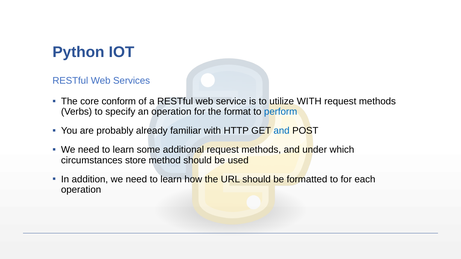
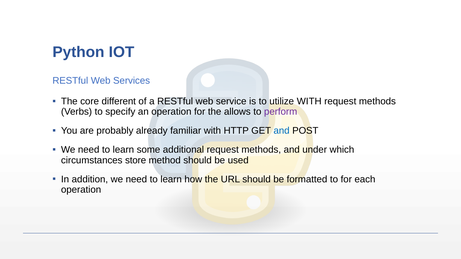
conform: conform -> different (119, 102)
format: format -> allows (237, 112)
perform colour: blue -> purple (281, 112)
